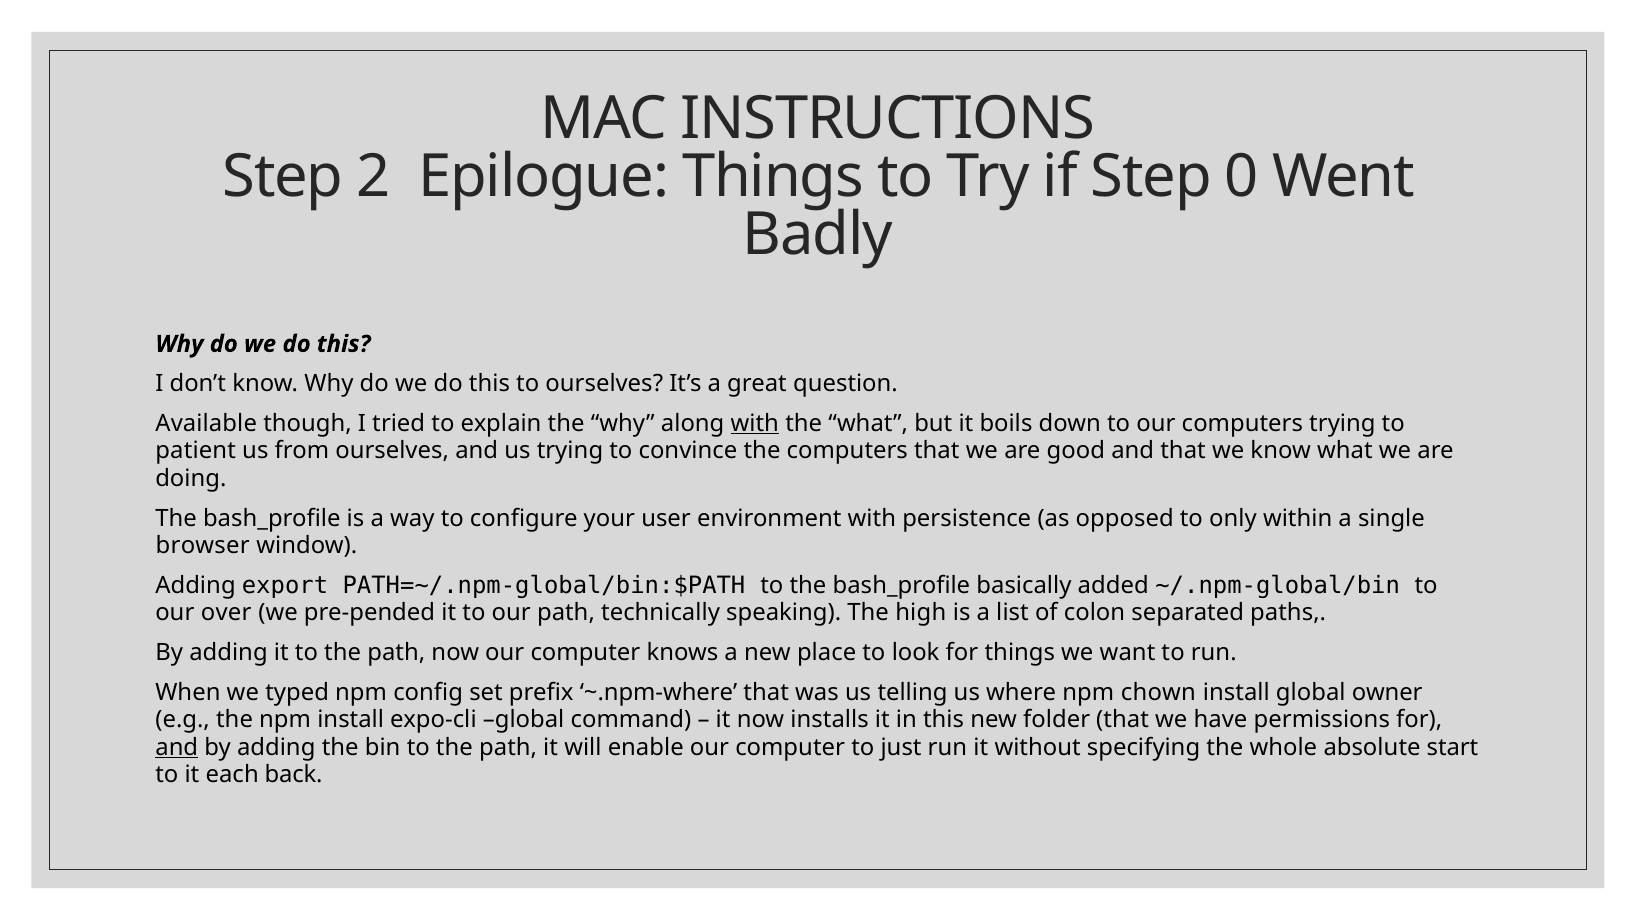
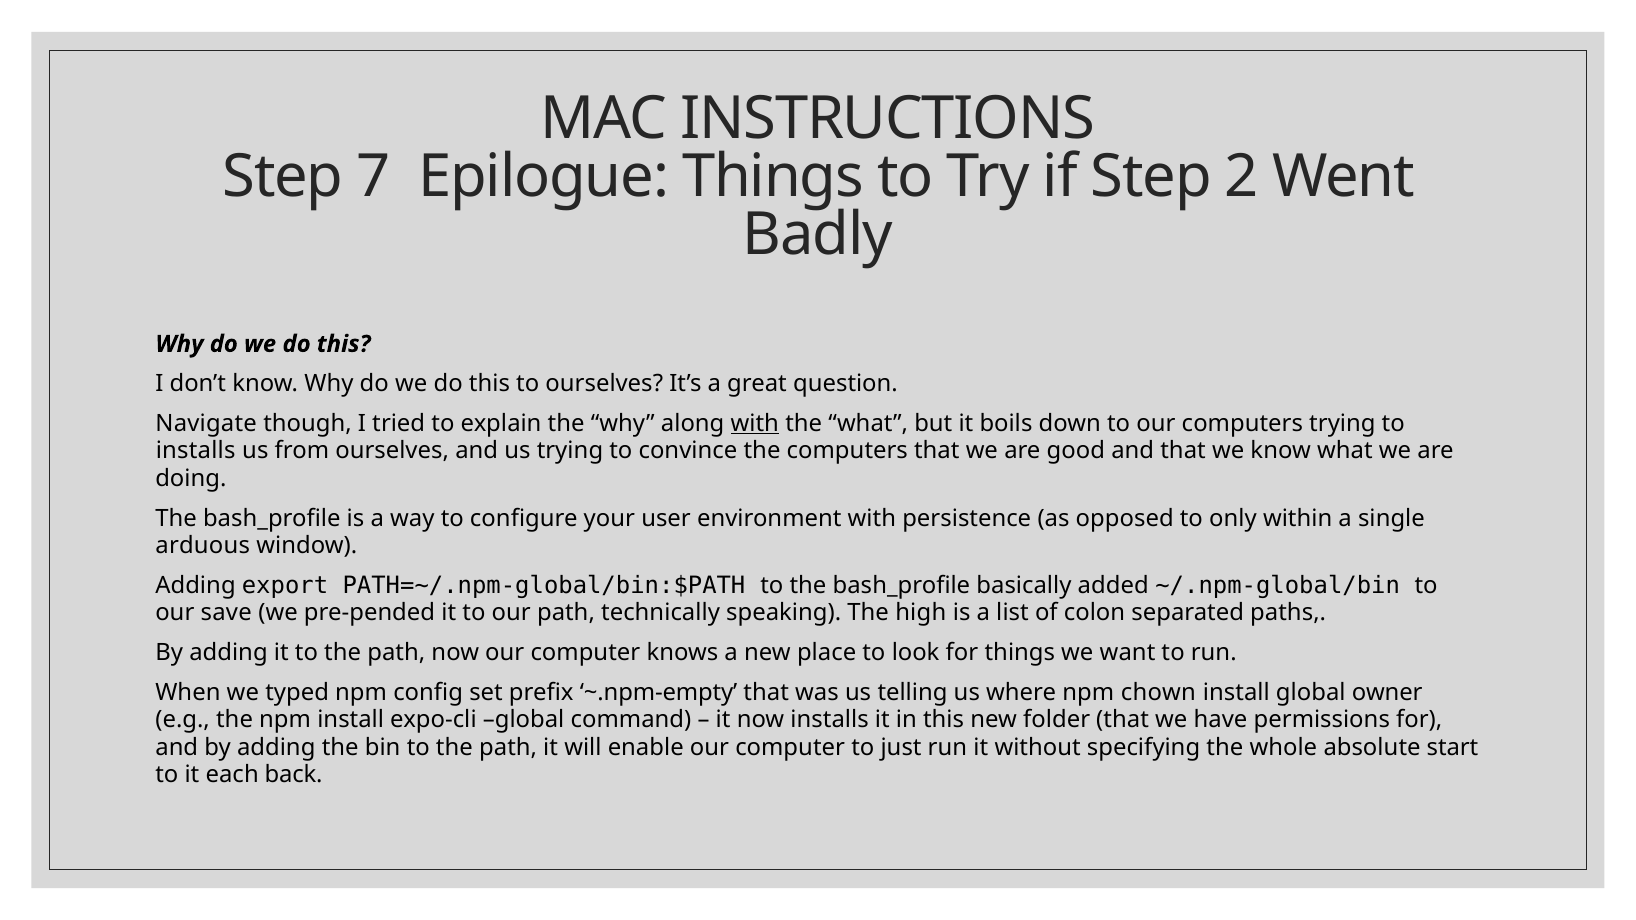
2: 2 -> 7 (374, 177)
0: 0 -> 2 (1242, 177)
Available: Available -> Navigate (206, 424)
patient: patient -> installs (196, 451)
browser: browser -> arduous (203, 546)
over: over -> save (226, 613)
~.npm-where: ~.npm-where -> ~.npm-empty (659, 693)
and underline: present -> none (177, 748)
